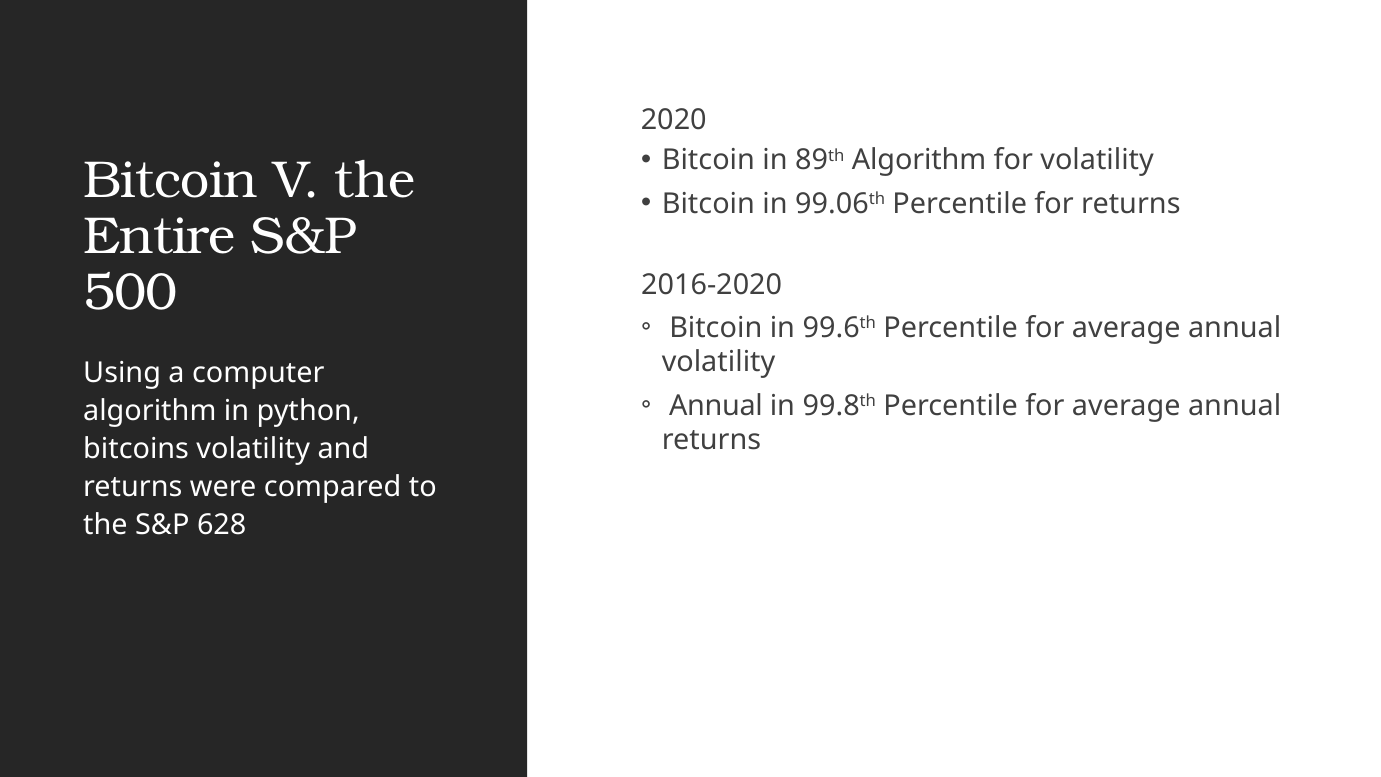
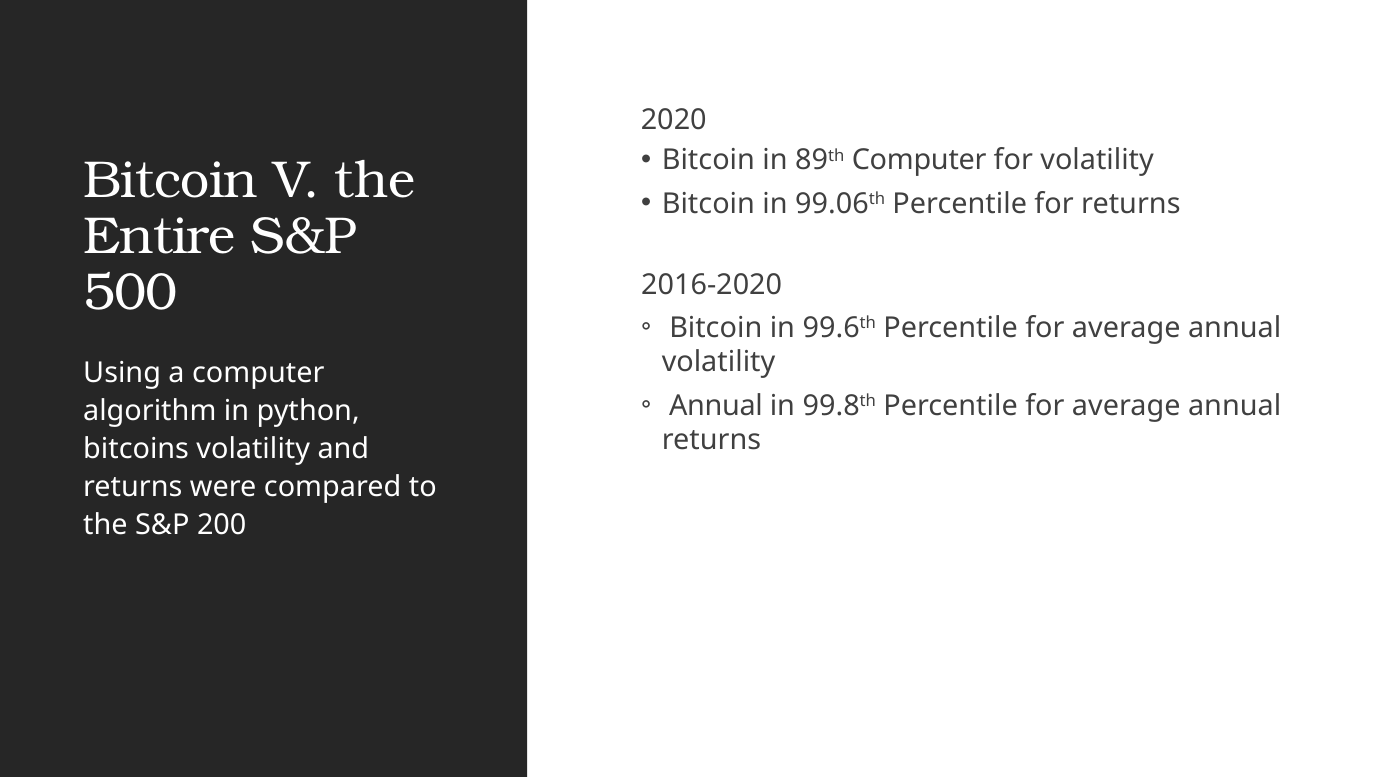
89th Algorithm: Algorithm -> Computer (919, 160)
628: 628 -> 200 (222, 525)
